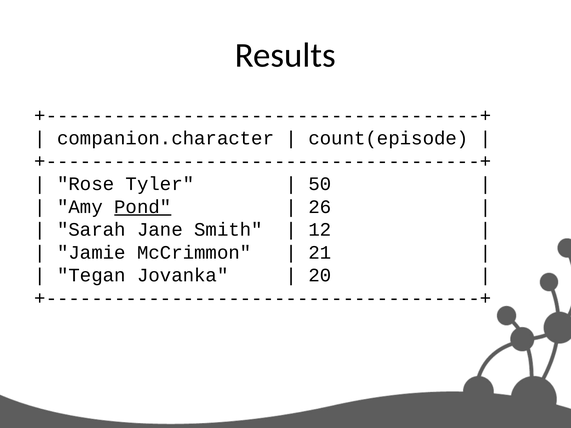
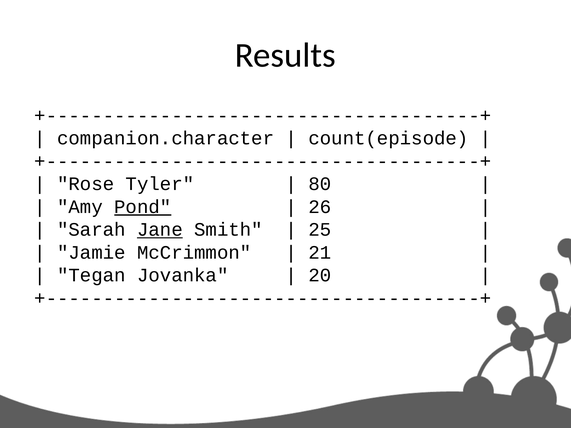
50: 50 -> 80 (320, 184)
Jane underline: none -> present (160, 230)
12: 12 -> 25 (320, 230)
